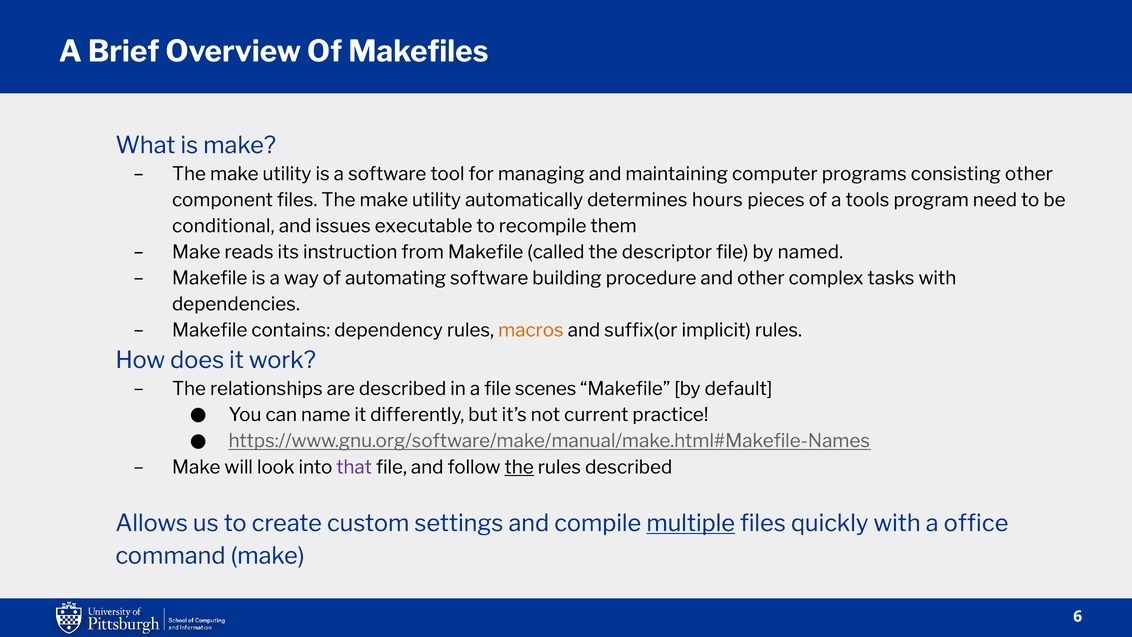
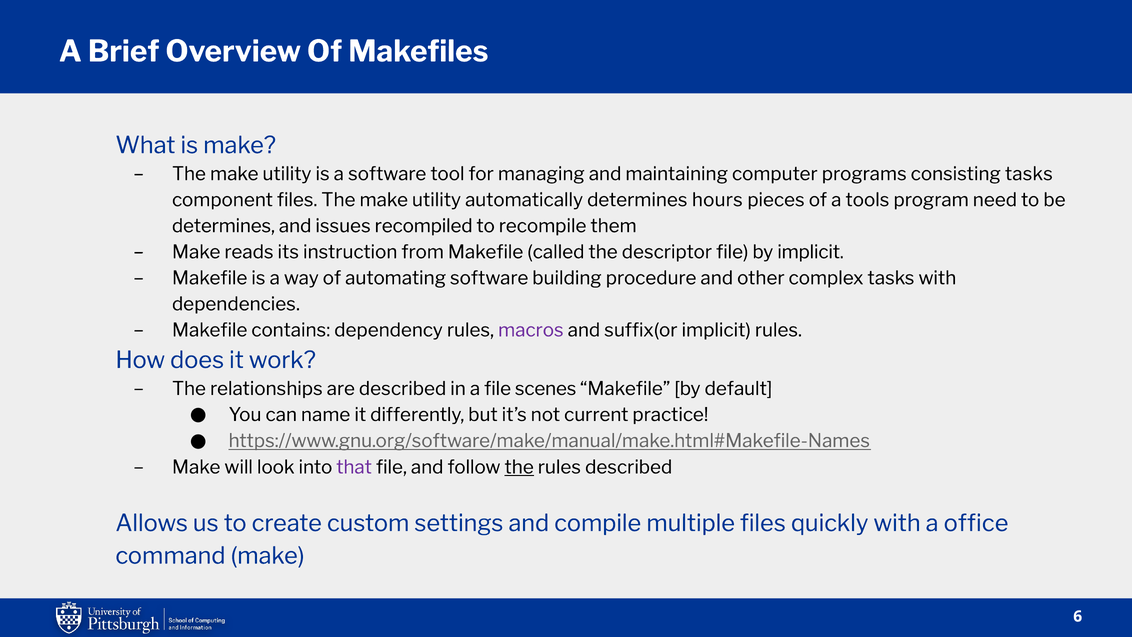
consisting other: other -> tasks (1029, 174)
conditional: conditional -> determines (223, 226)
executable: executable -> recompiled (424, 226)
by named: named -> implicit (811, 252)
macros colour: orange -> purple (531, 330)
multiple underline: present -> none (691, 523)
